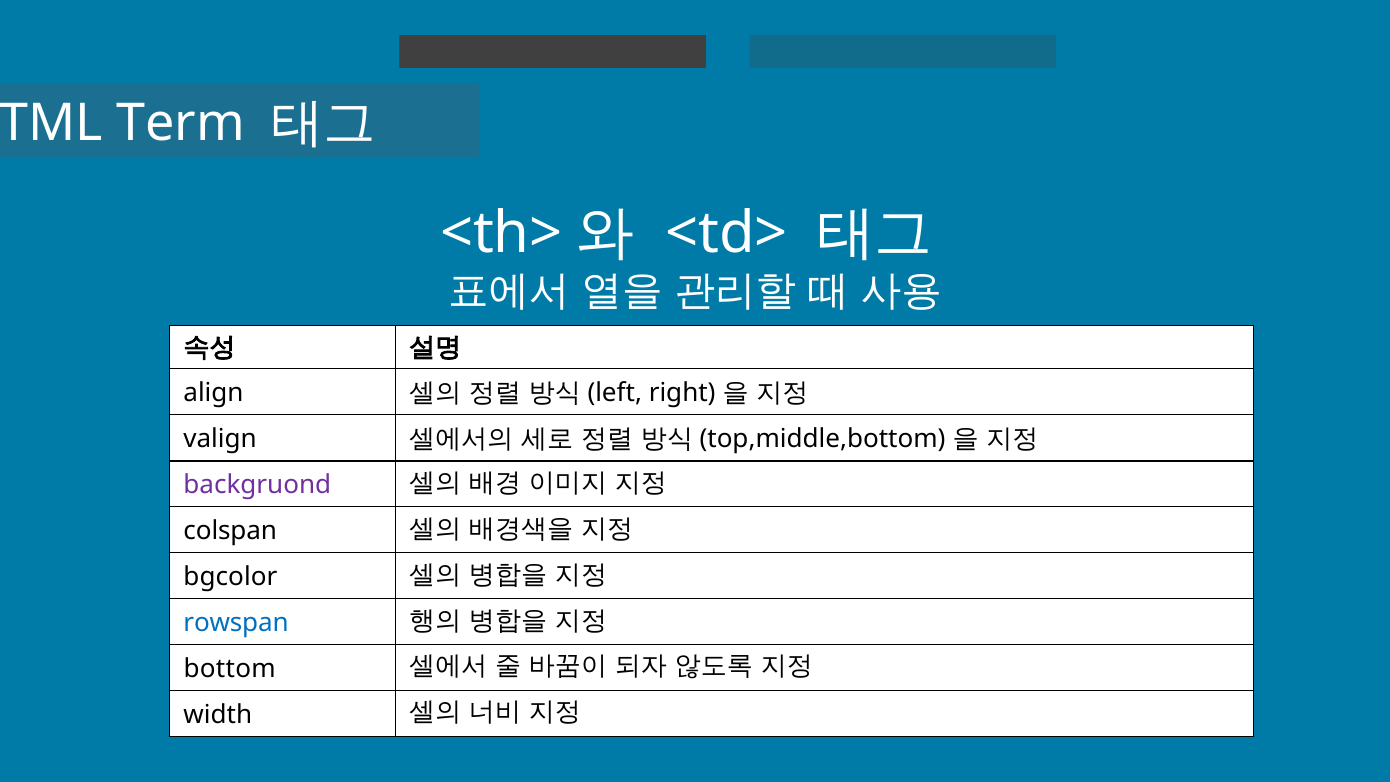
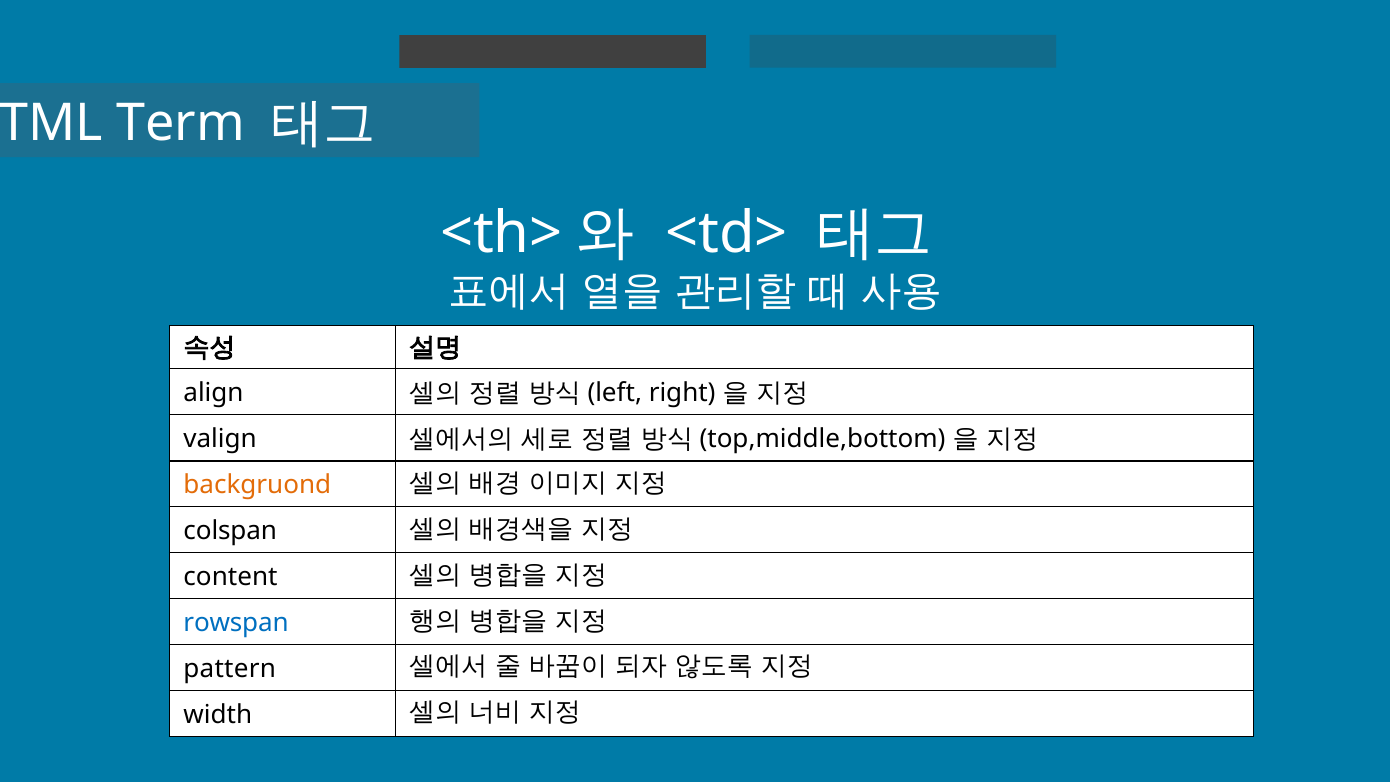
backgruond colour: purple -> orange (257, 485)
bgcolor: bgcolor -> content (230, 577)
bottom: bottom -> pattern (230, 669)
